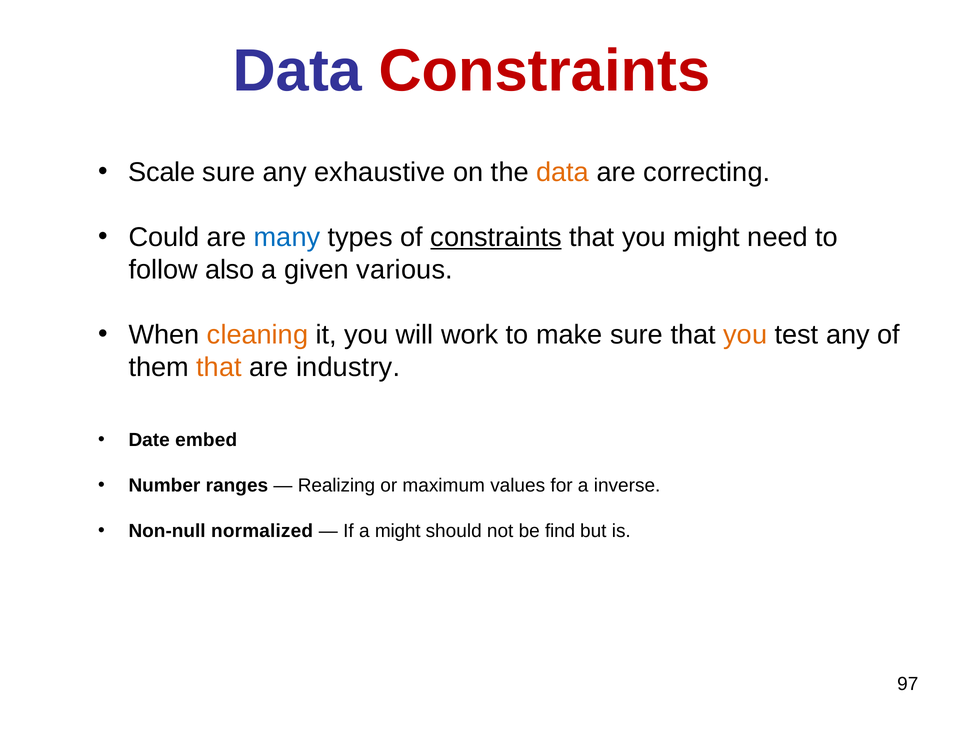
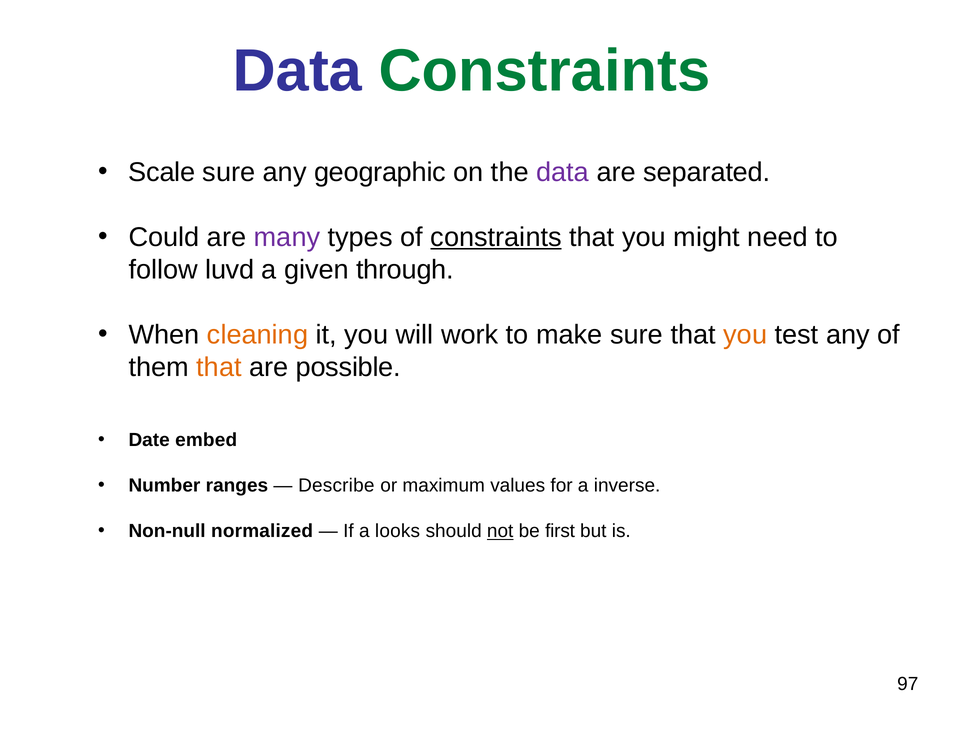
Constraints colour: red -> green (544, 71)
exhaustive: exhaustive -> geographic (380, 172)
data colour: orange -> purple (563, 172)
correcting: correcting -> separated (707, 172)
many colour: blue -> purple (287, 237)
also: also -> luvd (230, 270)
various: various -> through (405, 270)
industry: industry -> possible (348, 368)
Realizing: Realizing -> Describe (336, 486)
a might: might -> looks (398, 532)
not underline: none -> present (500, 532)
find: find -> first (560, 532)
